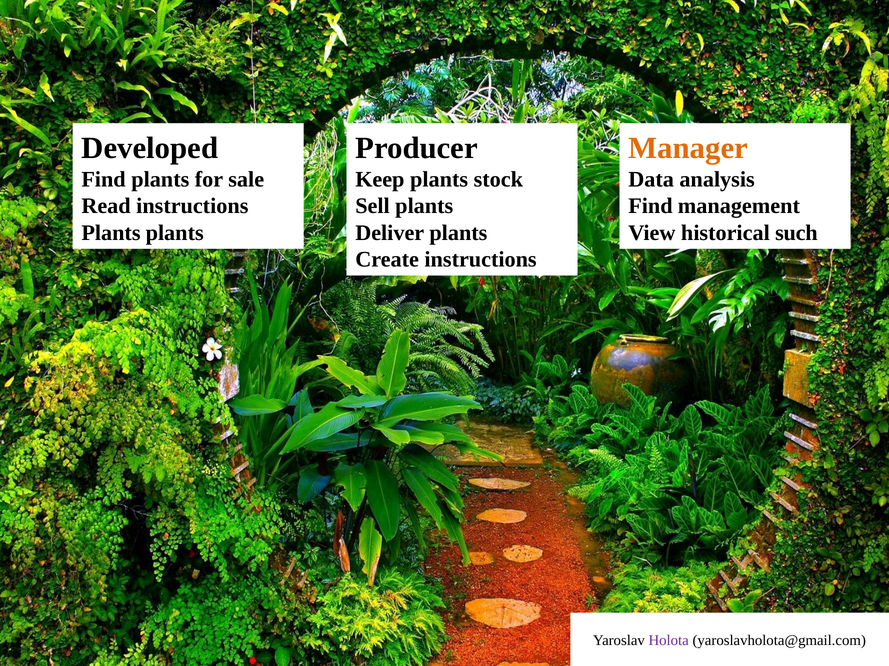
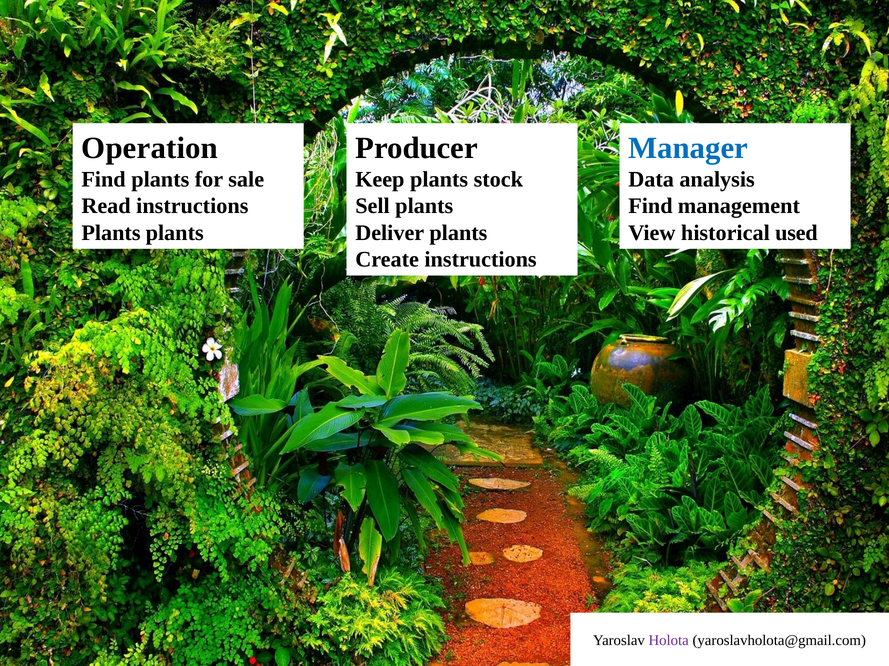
Developed: Developed -> Operation (150, 148)
Manager colour: orange -> blue (688, 148)
such: such -> used (796, 233)
